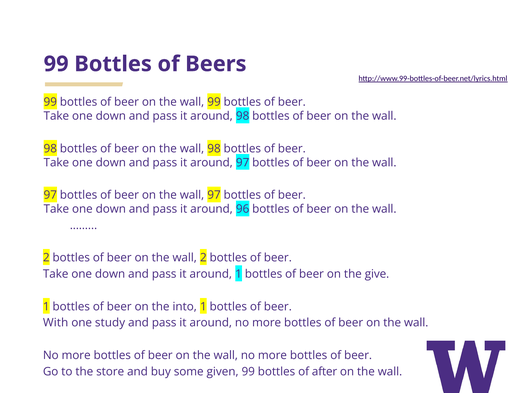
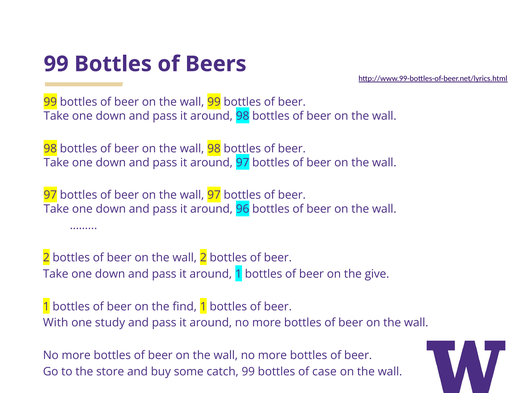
into: into -> find (185, 306)
given: given -> catch (223, 372)
after: after -> case (324, 372)
